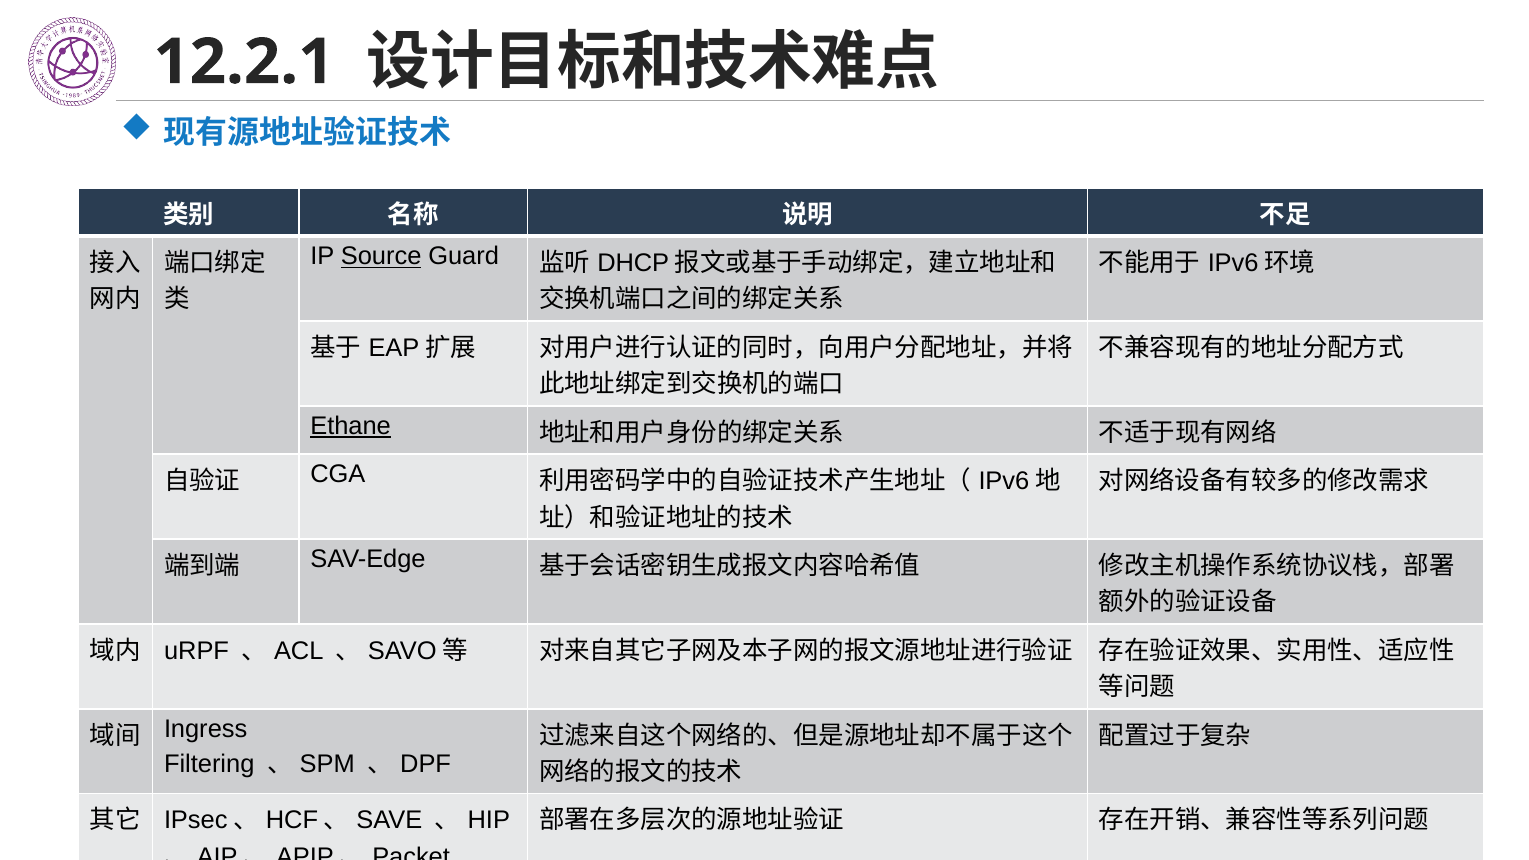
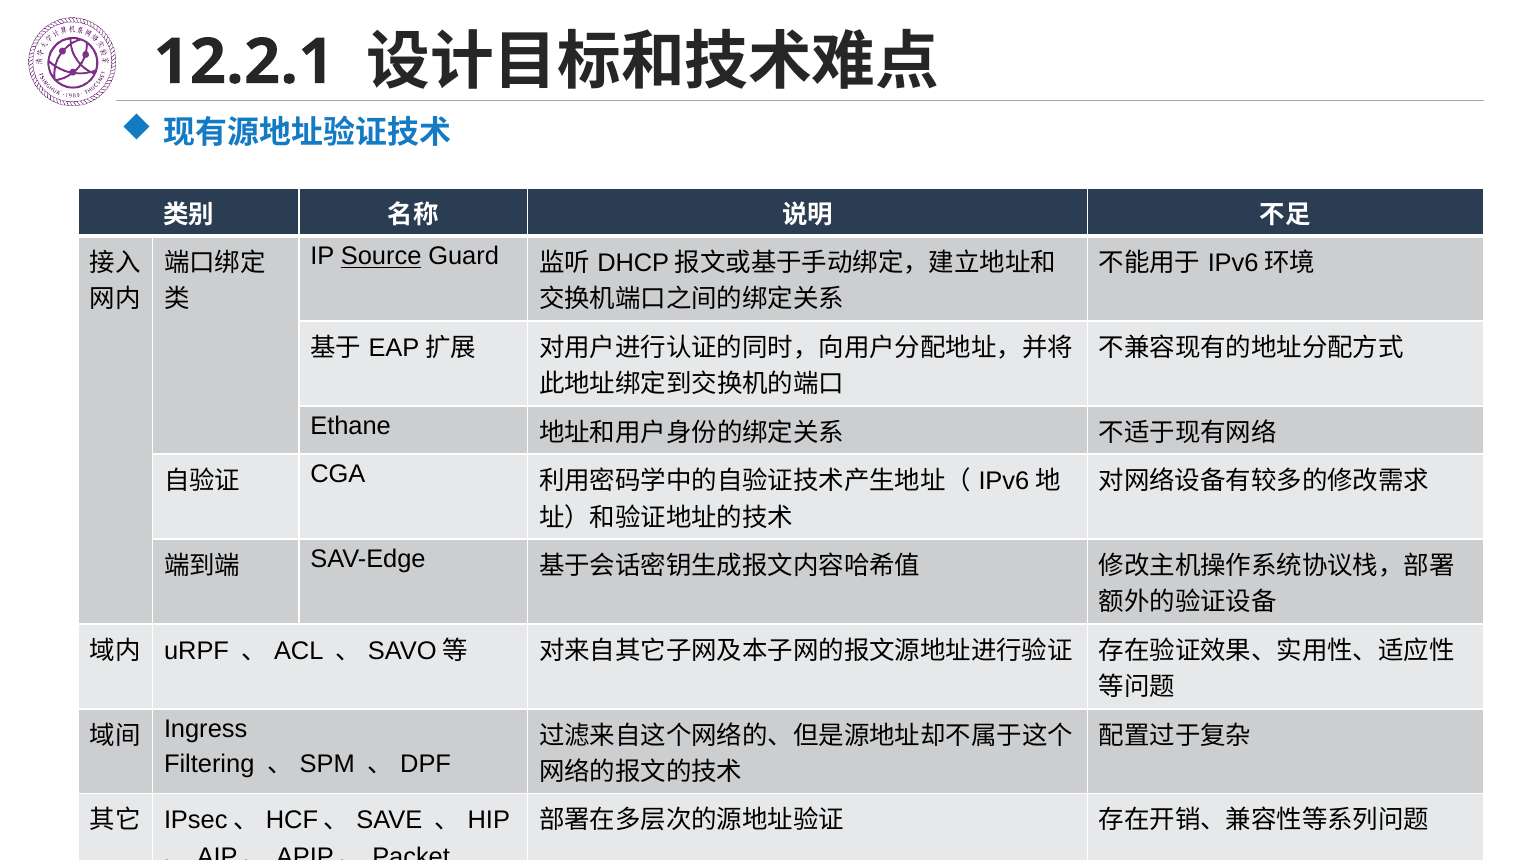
Ethane underline: present -> none (351, 426)
